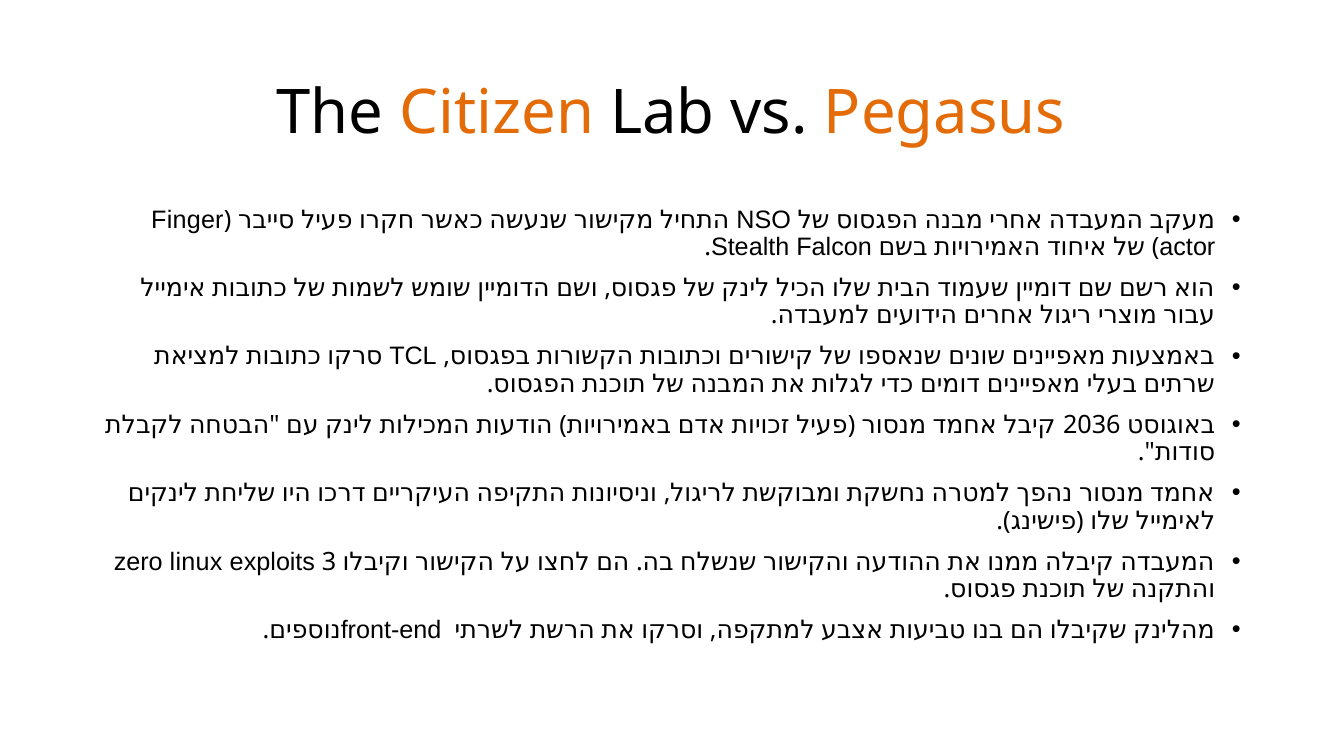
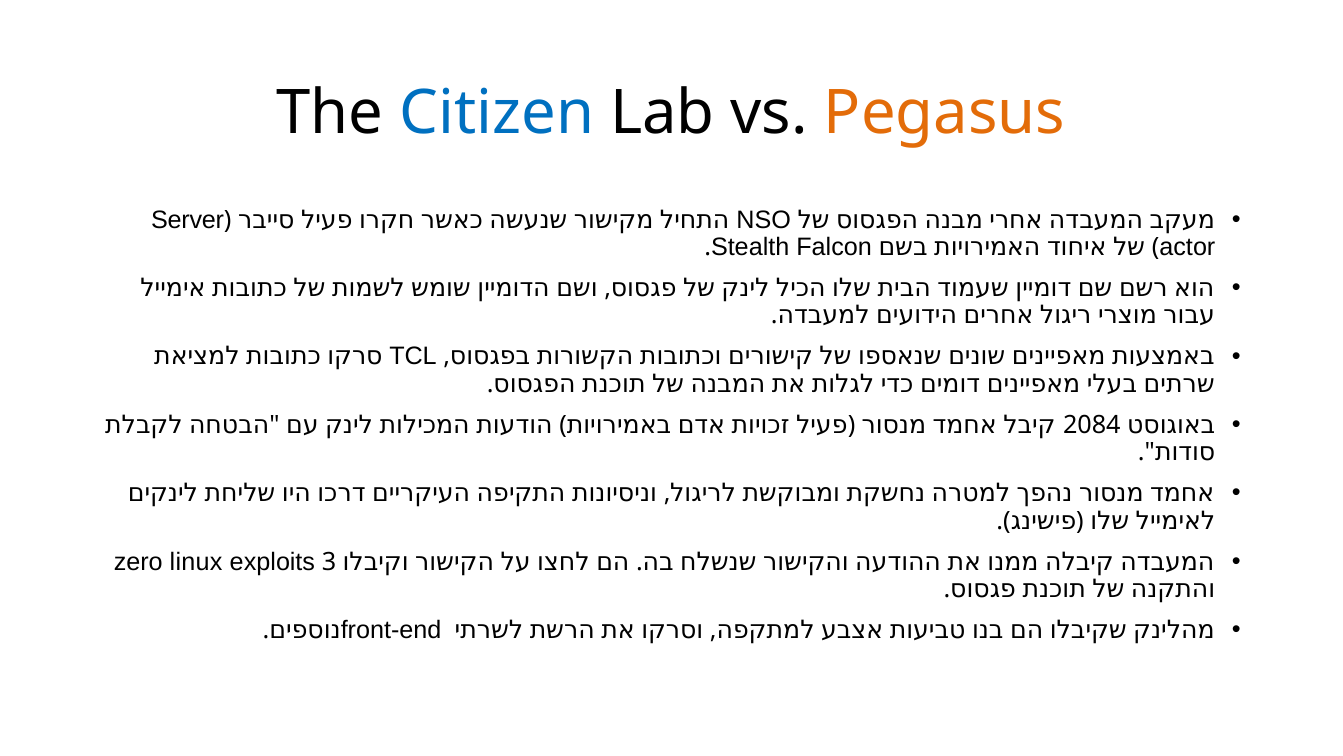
Citizen colour: orange -> blue (497, 113)
Finger: Finger -> Server (188, 220)
2036: 2036 -> 2084 (1092, 425)
